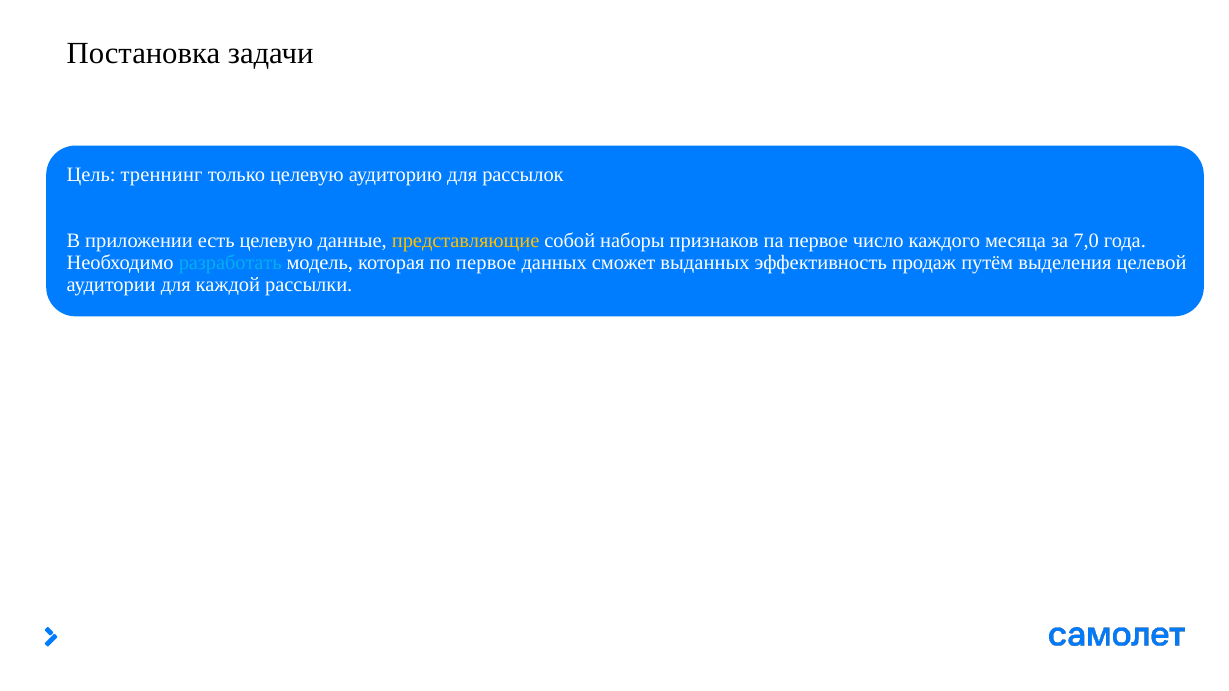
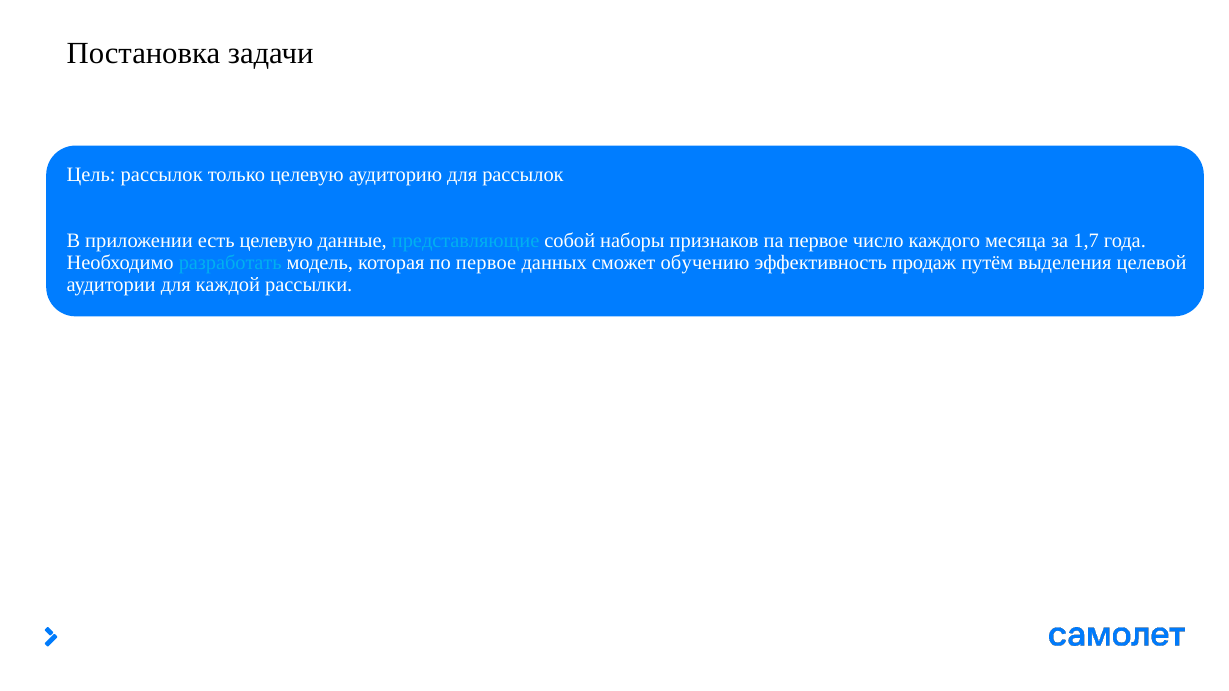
Цель треннинг: треннинг -> рассылок (162, 174)
представляющие colour: yellow -> light blue (466, 241)
7,0: 7,0 -> 1,7 (1086, 241)
выданных: выданных -> обучению (705, 263)
